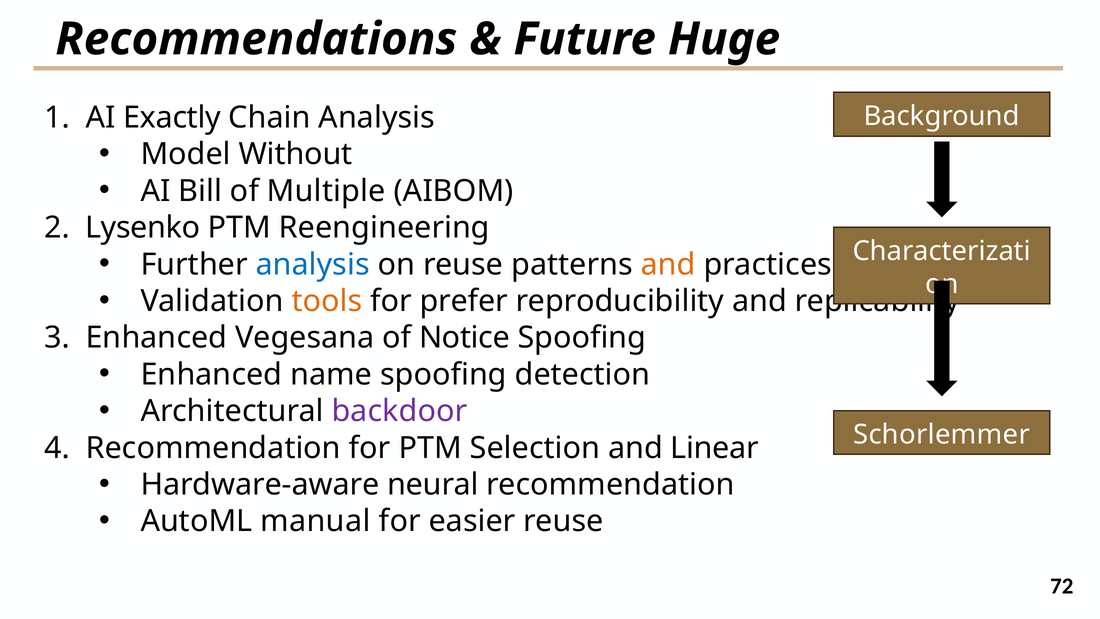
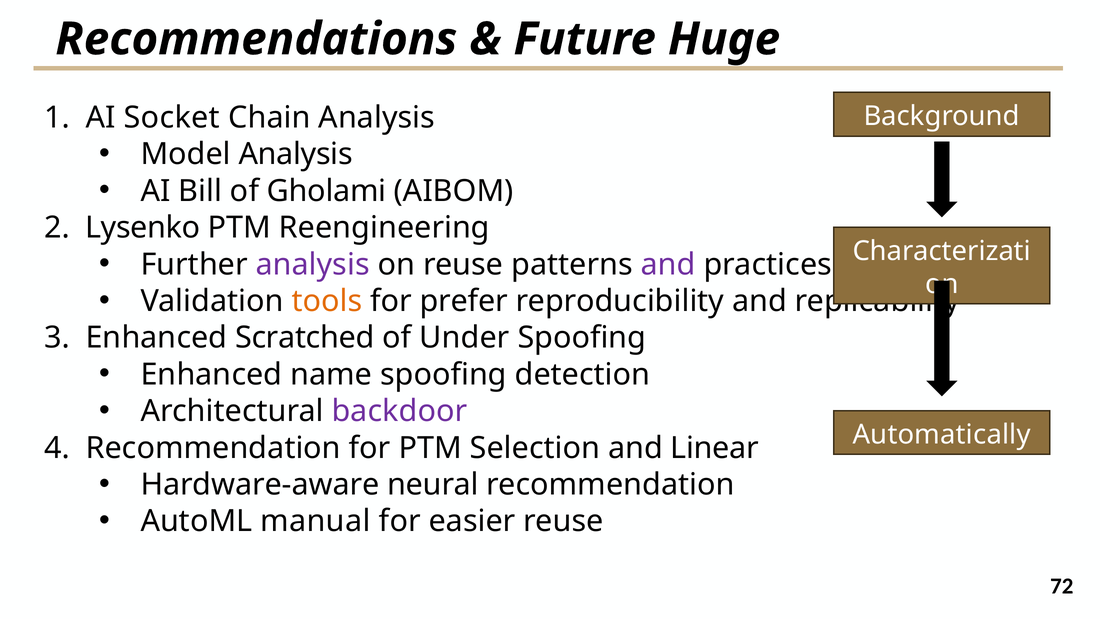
Exactly: Exactly -> Socket (172, 118)
Model Without: Without -> Analysis (296, 154)
Multiple: Multiple -> Gholami (327, 191)
analysis colour: blue -> purple (313, 264)
and colour: orange -> purple (668, 264)
Vegesana: Vegesana -> Scratched (305, 338)
Notice: Notice -> Under (464, 338)
Schorlemmer: Schorlemmer -> Automatically (942, 434)
